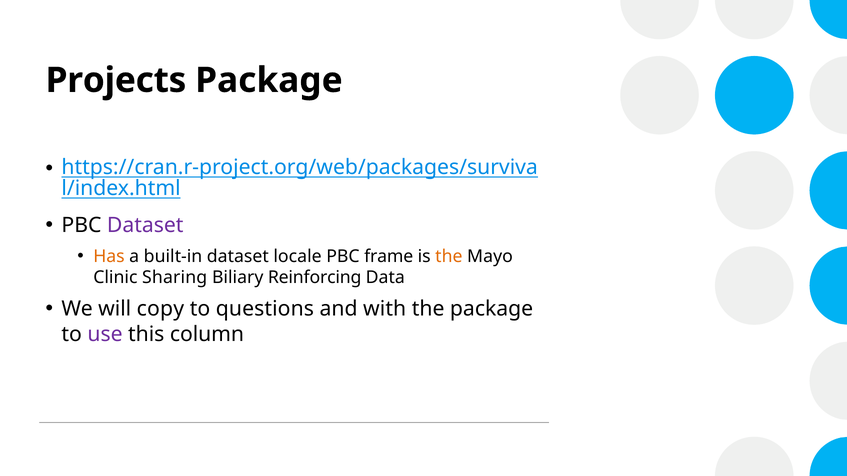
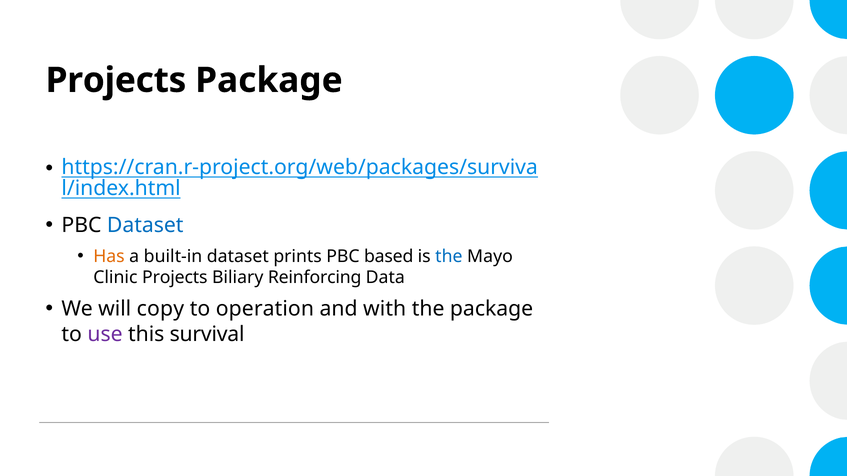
Dataset colour: purple -> blue (145, 225)
locale: locale -> prints (298, 256)
frame: frame -> based (389, 256)
the colour: orange -> blue (449, 256)
Clinic Sharing: Sharing -> Projects (175, 278)
questions: questions -> operation (265, 309)
column: column -> survival (207, 335)
